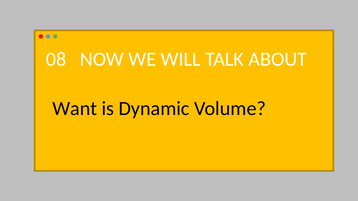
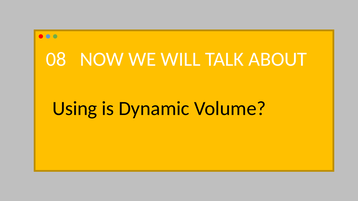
Want: Want -> Using (75, 109)
